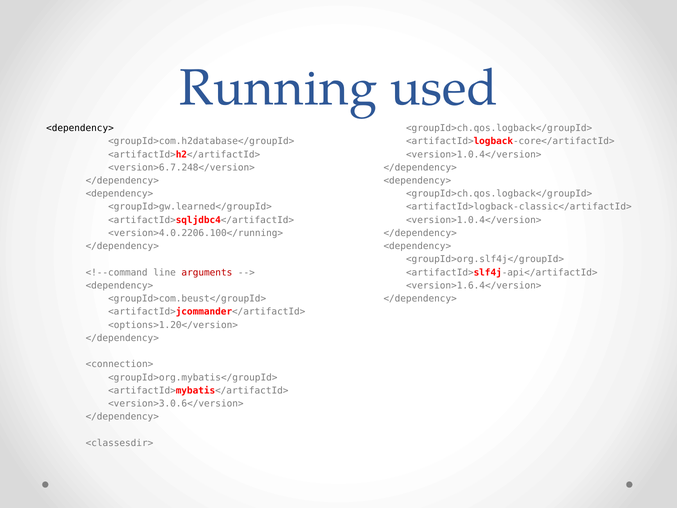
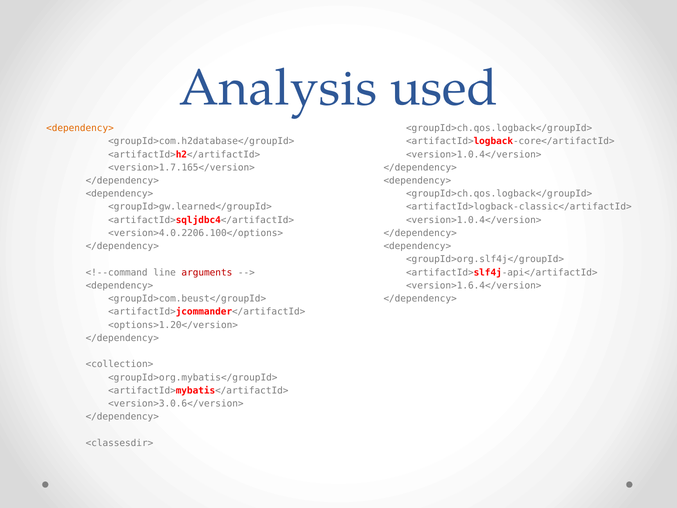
Running: Running -> Analysis (278, 88)
<dependency> colour: black -> orange (80, 128)
<version>6.7.248</version>: <version>6.7.248</version> -> <version>1.7.165</version> (182, 167)
<version>4.0.2206.100</running>: <version>4.0.2206.100</running> -> <version>4.0.2206.100</options> (196, 233)
<connection>: <connection> -> <collection> (119, 364)
